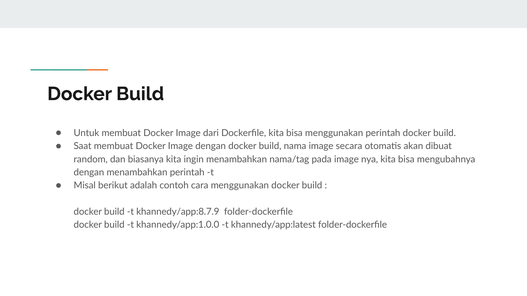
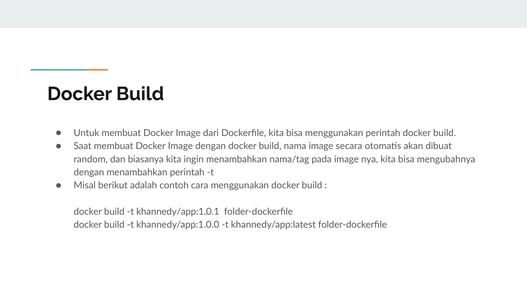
khannedy/app:8.7.9: khannedy/app:8.7.9 -> khannedy/app:1.0.1 (178, 212)
